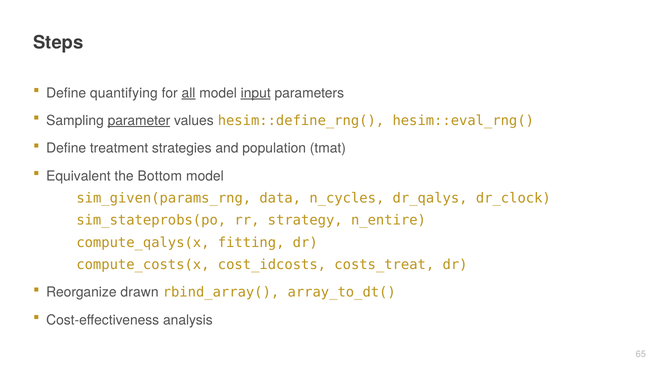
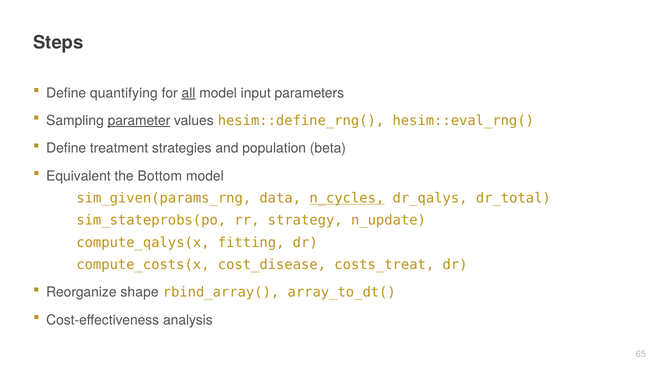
input underline: present -> none (256, 93)
tmat: tmat -> beta (328, 148)
n_cycles underline: none -> present (347, 198)
dr_clock: dr_clock -> dr_total (513, 198)
n_entire: n_entire -> n_update (388, 220)
cost_idcosts: cost_idcosts -> cost_disease (272, 264)
drawn: drawn -> shape (140, 292)
